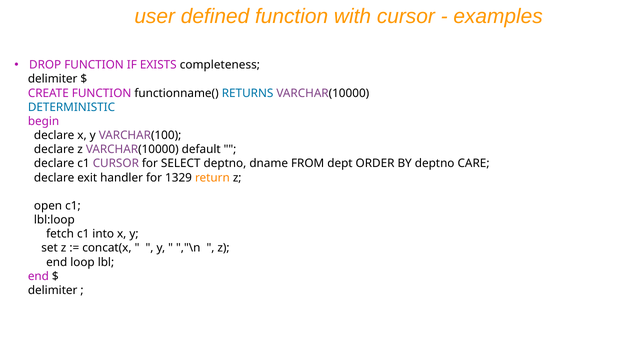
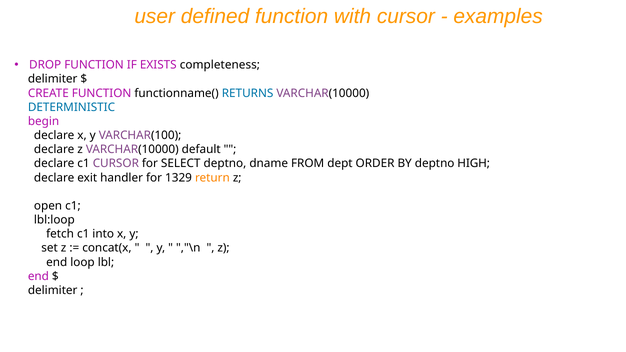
CARE: CARE -> HIGH (474, 164)
